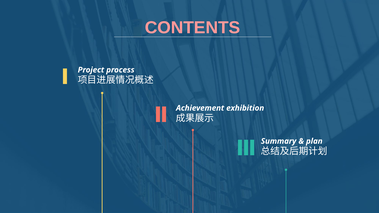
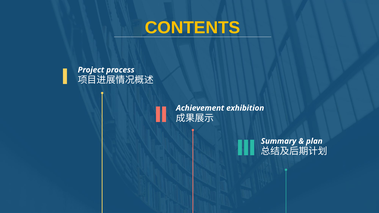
CONTENTS colour: pink -> yellow (193, 28)
